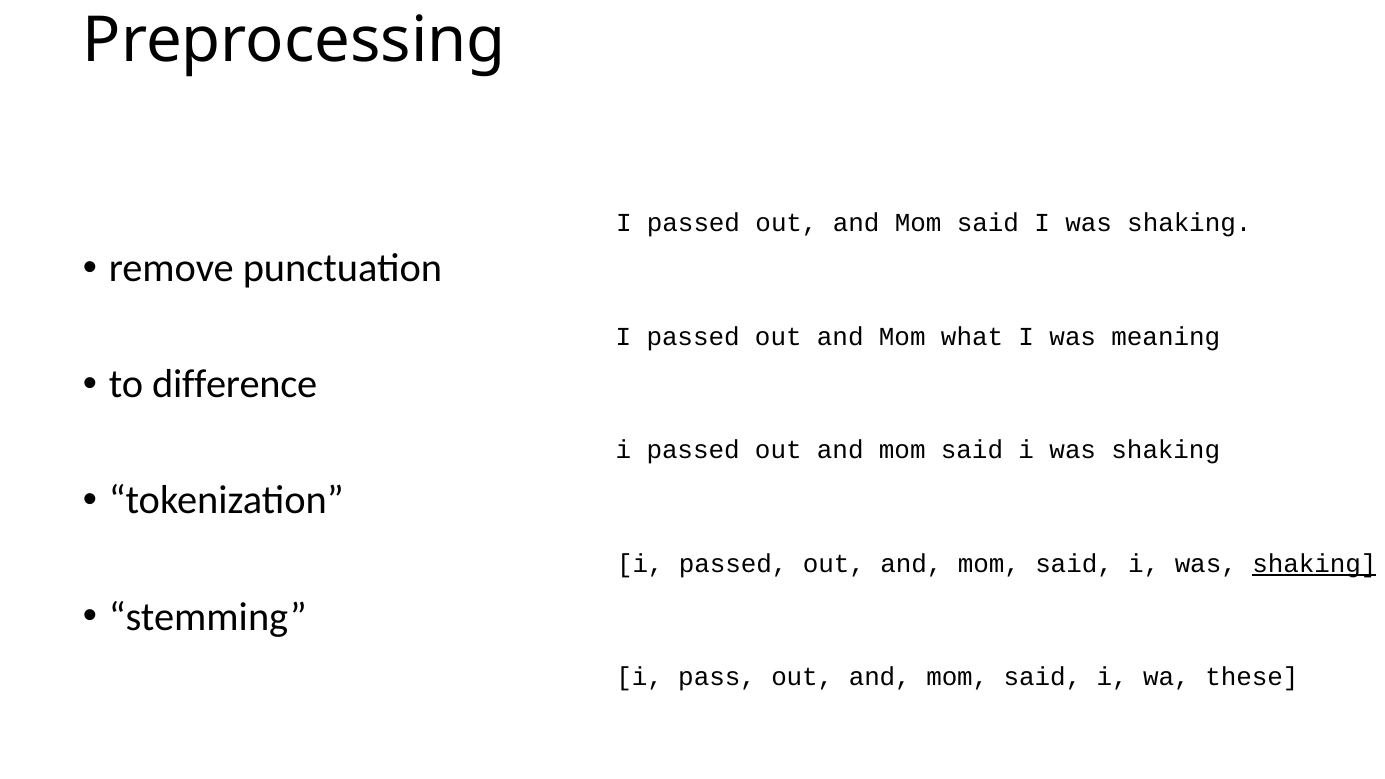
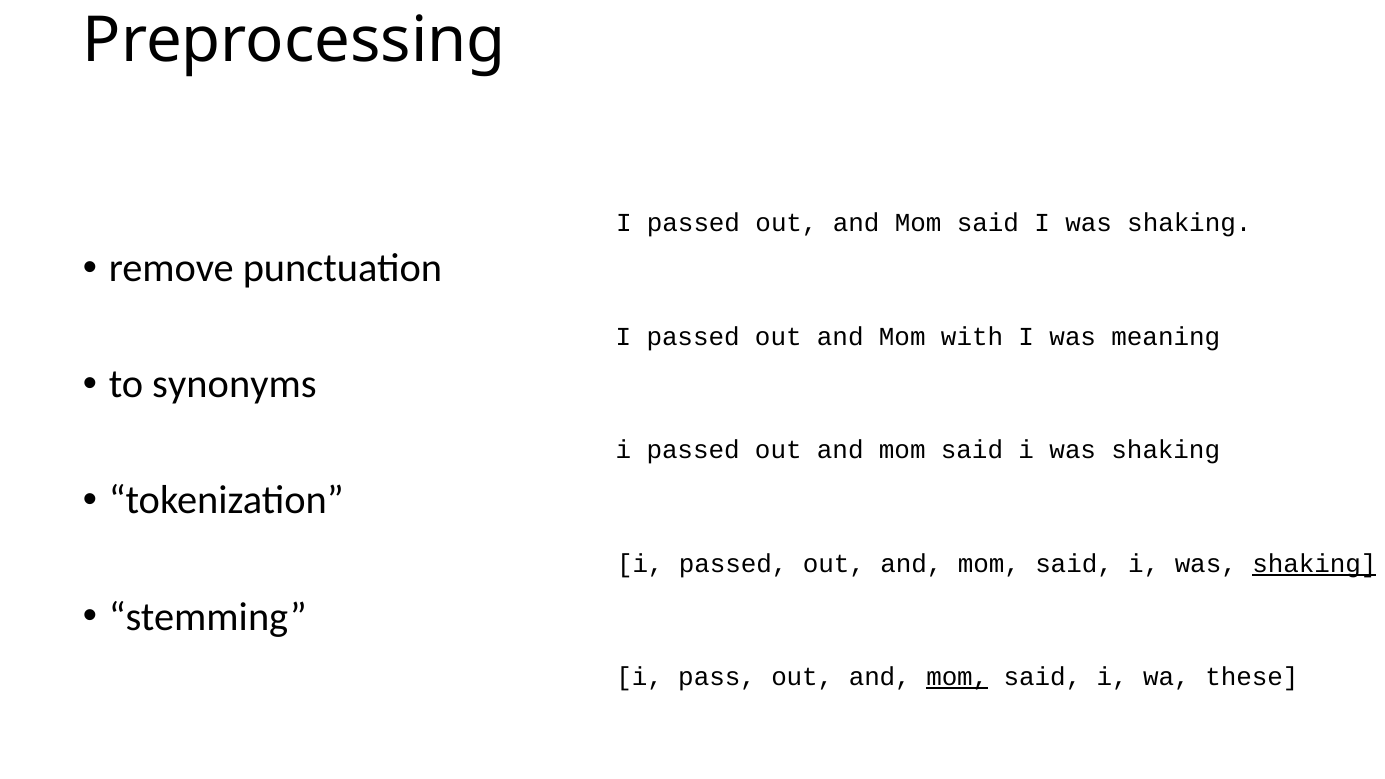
what: what -> with (972, 337)
difference: difference -> synonyms (234, 385)
mom underline: none -> present (957, 677)
